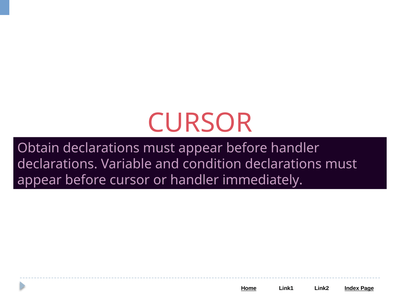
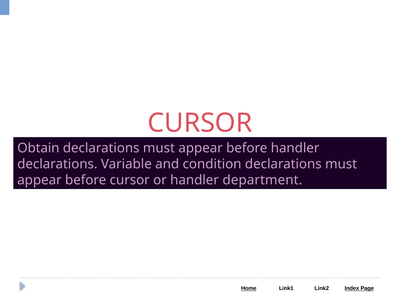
immediately: immediately -> department (262, 180)
